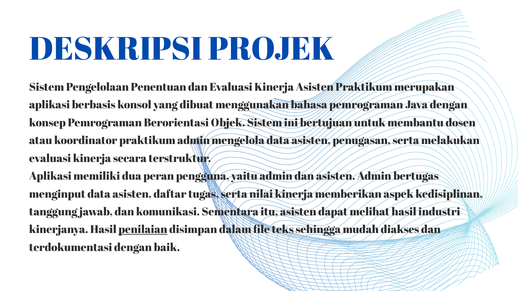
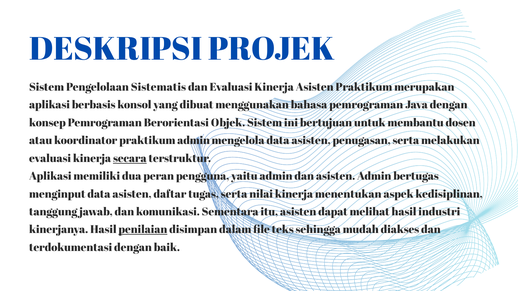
Penentuan: Penentuan -> Sistematis (158, 87)
secara underline: none -> present (130, 159)
memberikan: memberikan -> menentukan (348, 194)
